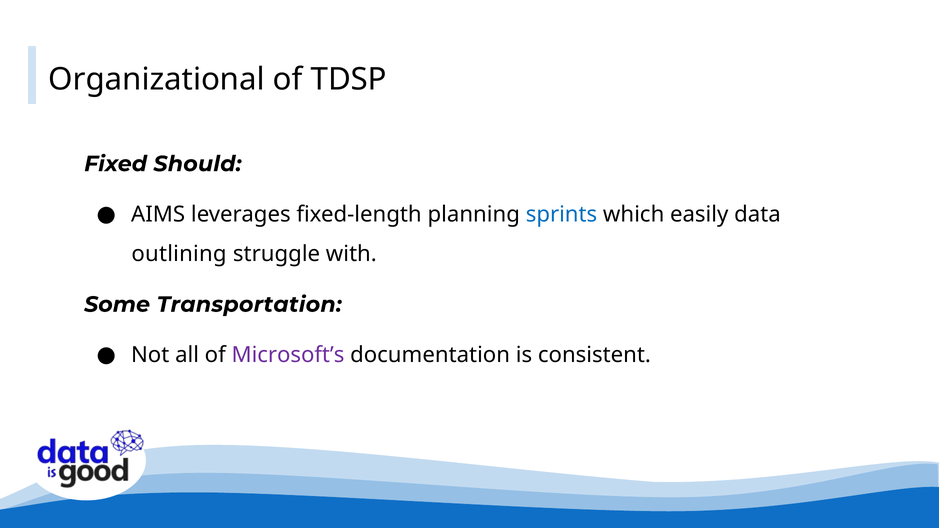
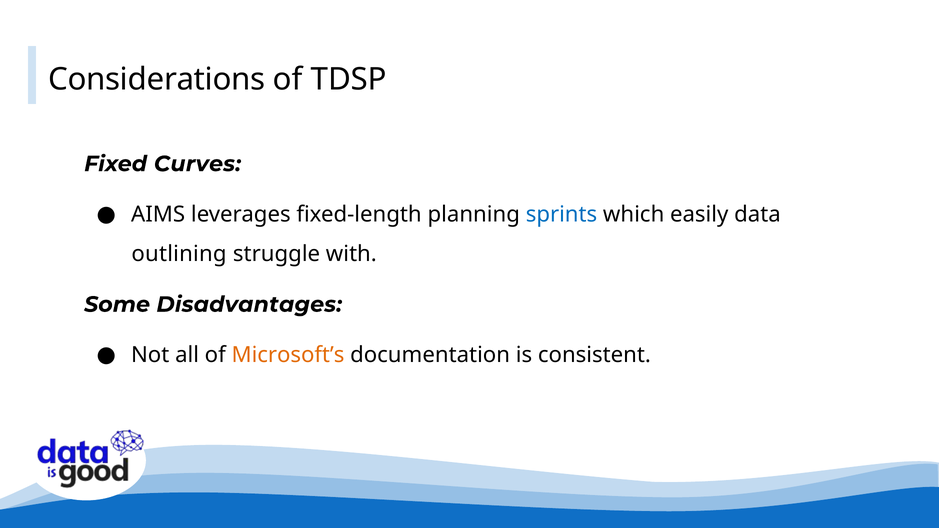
Organizational: Organizational -> Considerations (157, 79)
Should: Should -> Curves (197, 164)
Transportation: Transportation -> Disadvantages (249, 305)
Microsoft’s colour: purple -> orange (288, 355)
